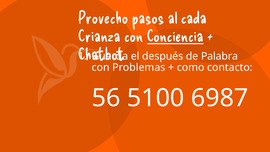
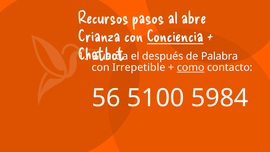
Provecho: Provecho -> Recursos (103, 18)
cada: cada -> abre (194, 18)
Problemas: Problemas -> Irrepetible (139, 67)
como underline: none -> present (191, 67)
6987: 6987 -> 5984 (220, 98)
